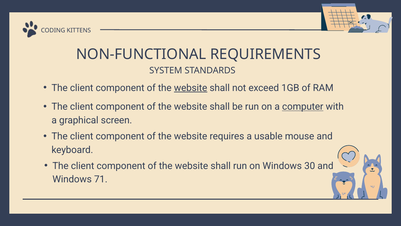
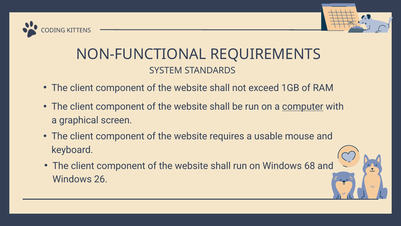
website underline: present -> none (191, 88)
30: 30 -> 68 (310, 166)
71: 71 -> 26 (101, 179)
